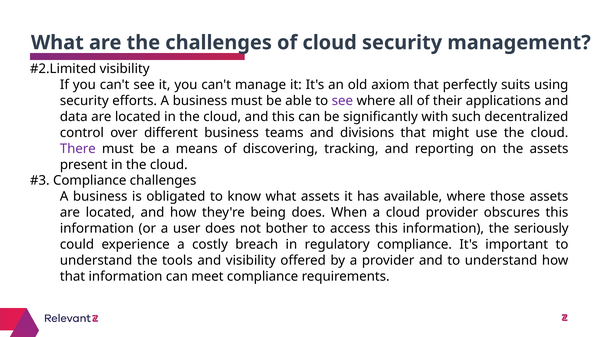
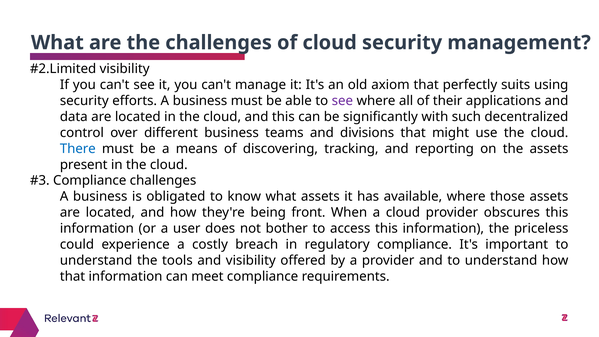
There colour: purple -> blue (78, 149)
being does: does -> front (308, 213)
seriously: seriously -> priceless (541, 228)
